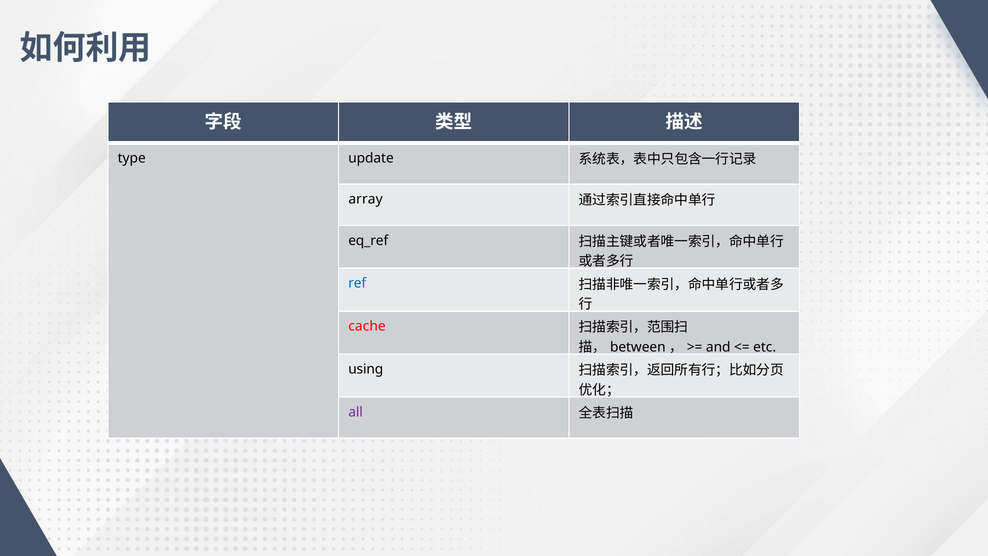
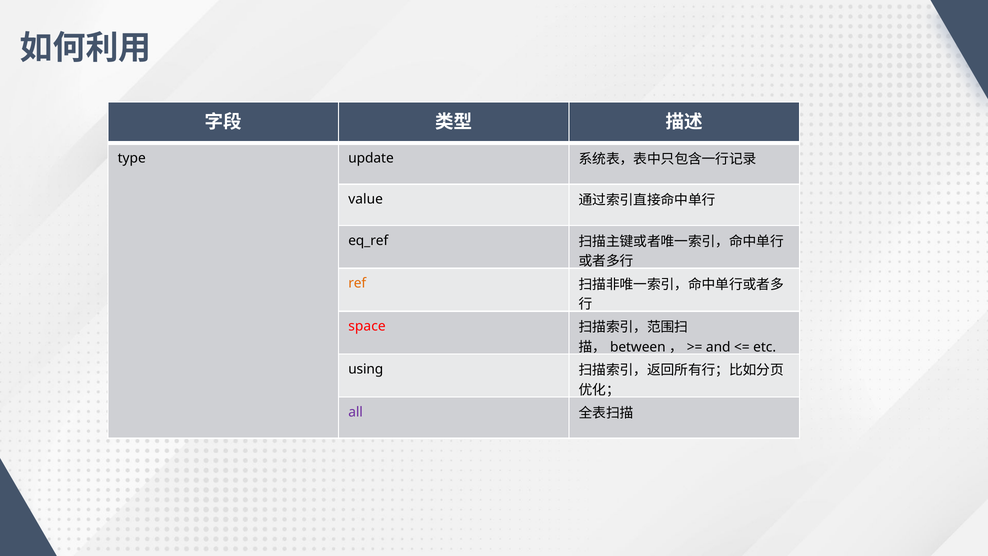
array: array -> value (366, 199)
ref colour: blue -> orange (357, 283)
cache: cache -> space (367, 326)
